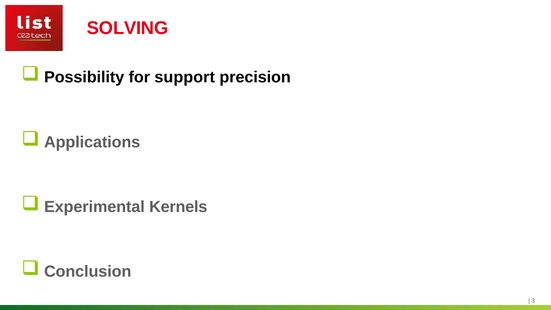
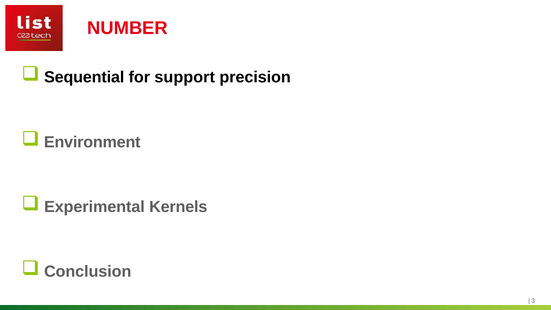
SOLVING: SOLVING -> NUMBER (128, 28)
Possibility: Possibility -> Sequential (84, 77)
Applications: Applications -> Environment (92, 142)
